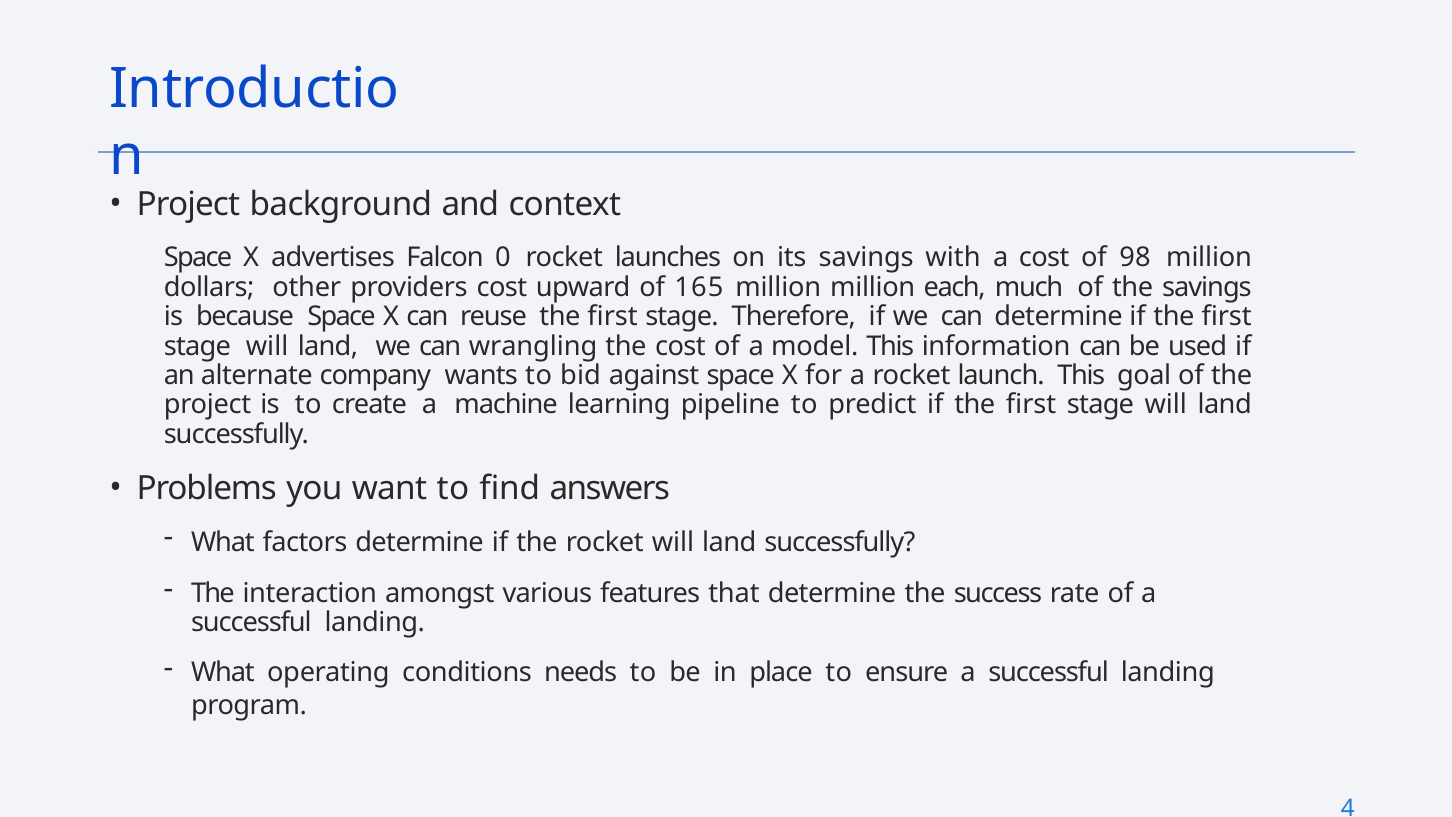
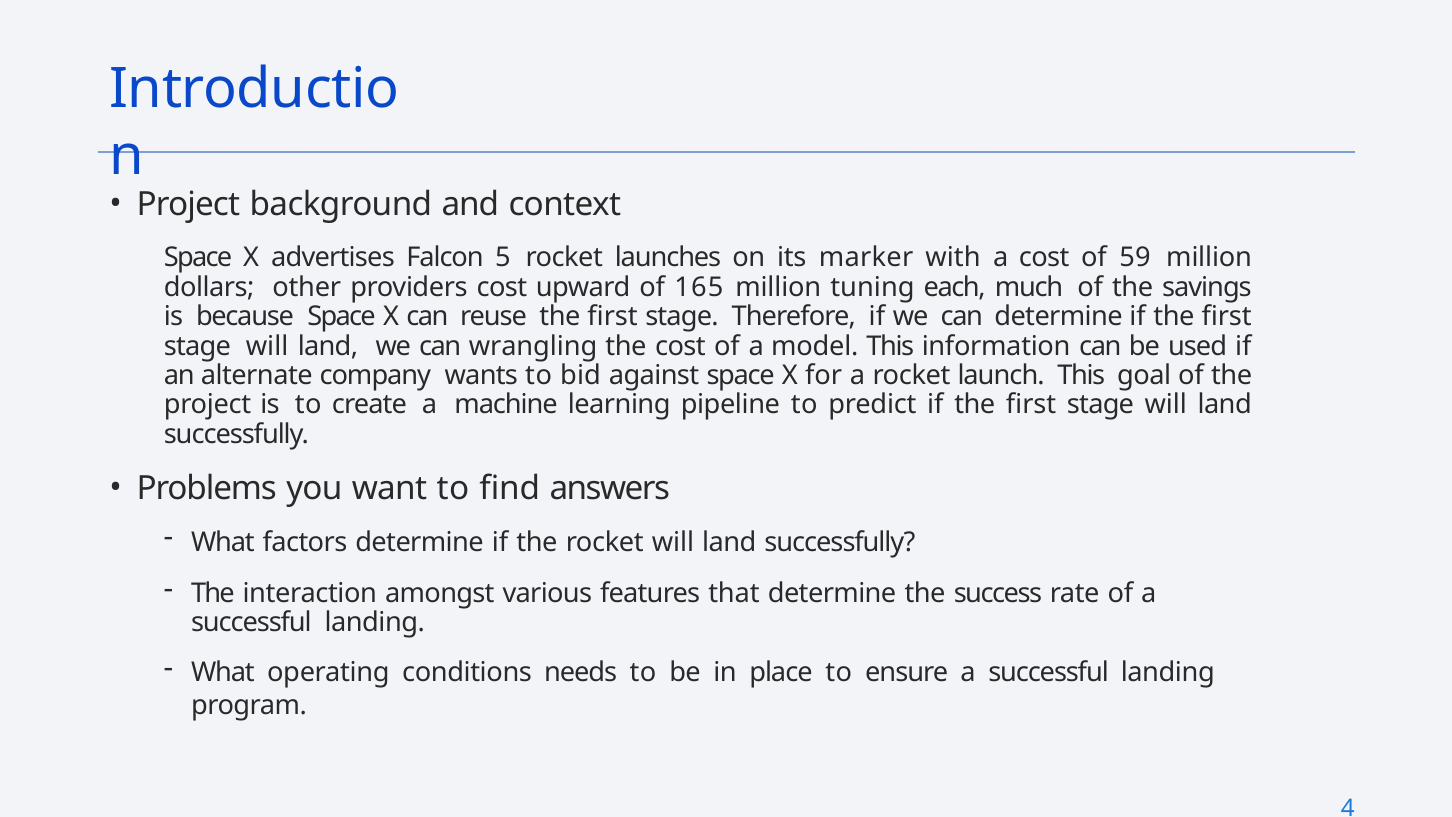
0: 0 -> 5 (503, 258)
its savings: savings -> marker (866, 258)
98: 98 -> 59 (1135, 258)
million million: million -> tuning (873, 287)
